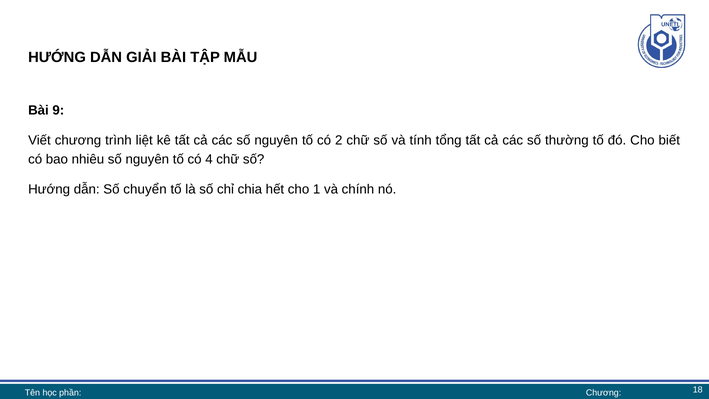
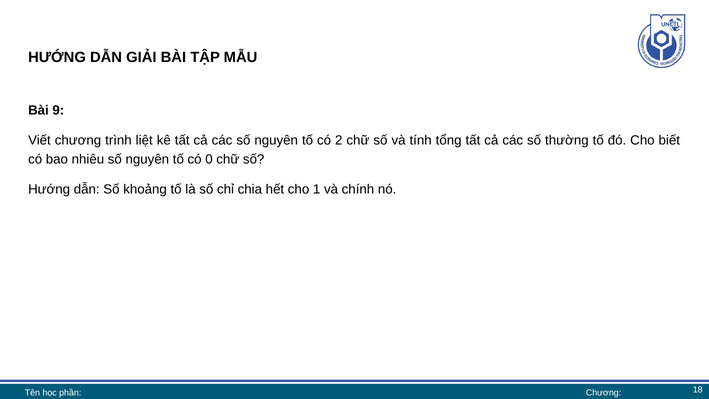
4: 4 -> 0 (209, 159)
chuyển: chuyển -> khoảng (145, 189)
